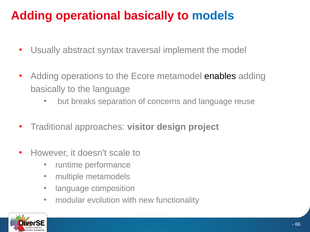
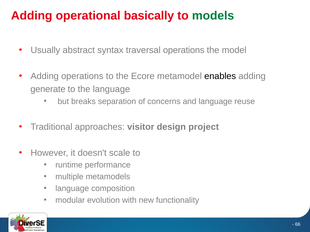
models colour: blue -> green (213, 16)
traversal implement: implement -> operations (184, 50)
basically: basically -> generate (48, 89)
